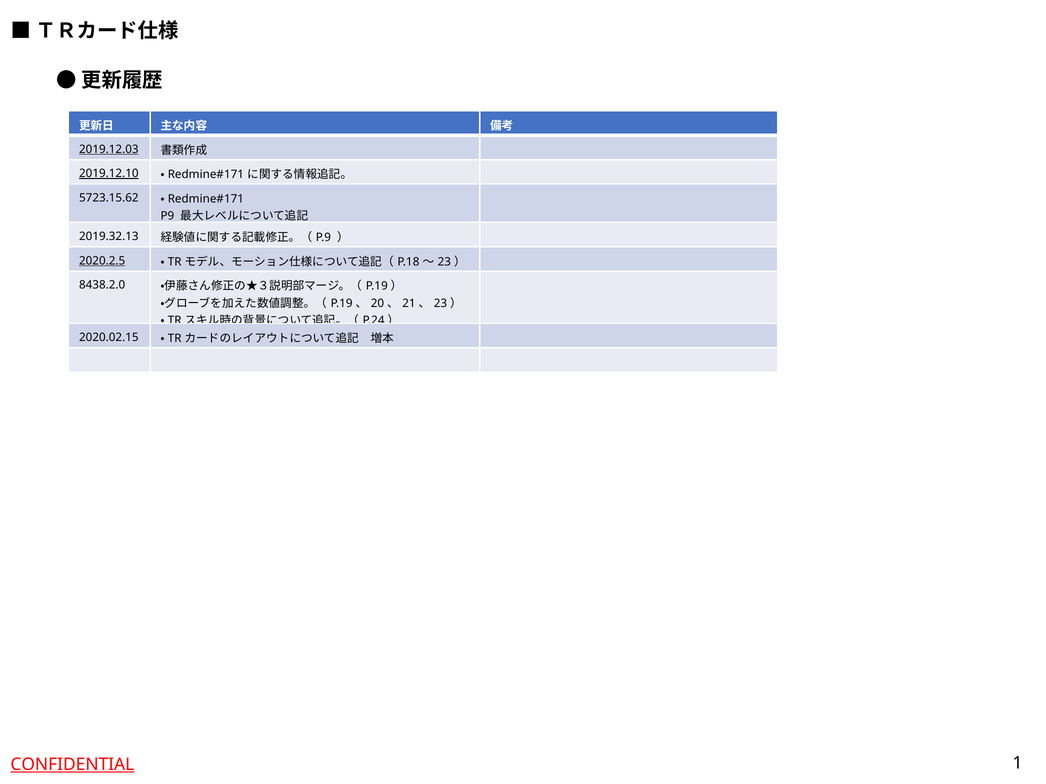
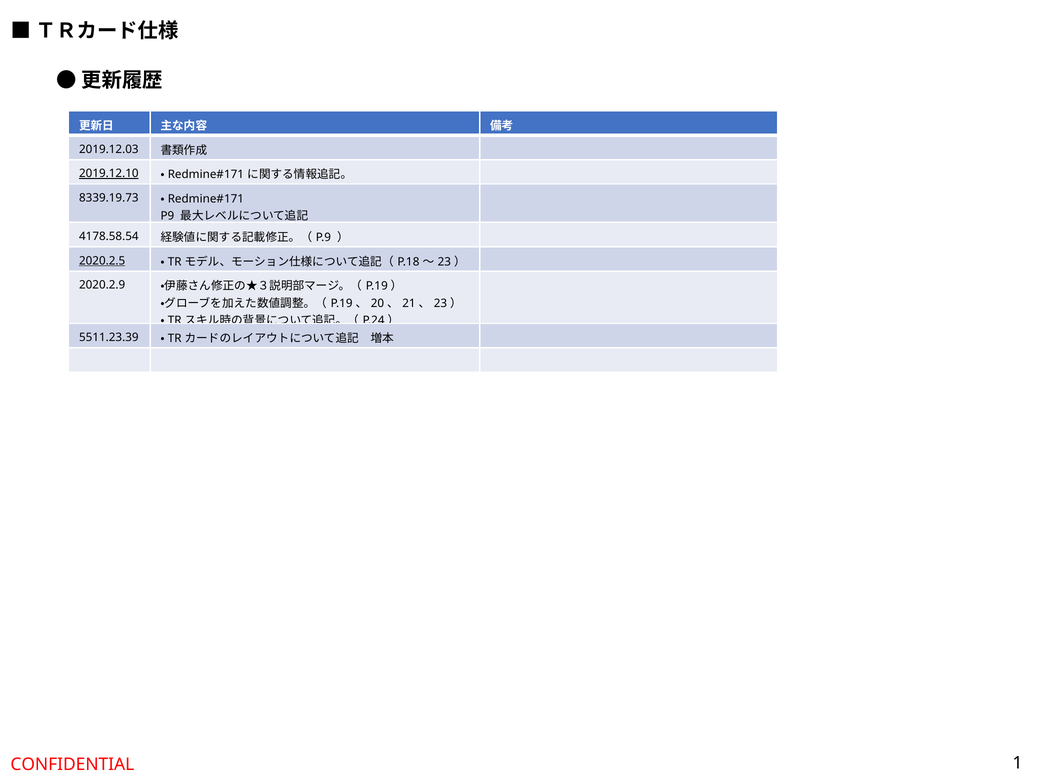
2019.12.03 underline: present -> none (109, 149)
5723.15.62: 5723.15.62 -> 8339.19.73 (109, 198)
2019.32.13: 2019.32.13 -> 4178.58.54 (109, 236)
8438.2.0: 8438.2.0 -> 2020.2.9 (102, 285)
2020.02.15: 2020.02.15 -> 5511.23.39 (109, 338)
CONFIDENTIAL underline: present -> none (72, 765)
